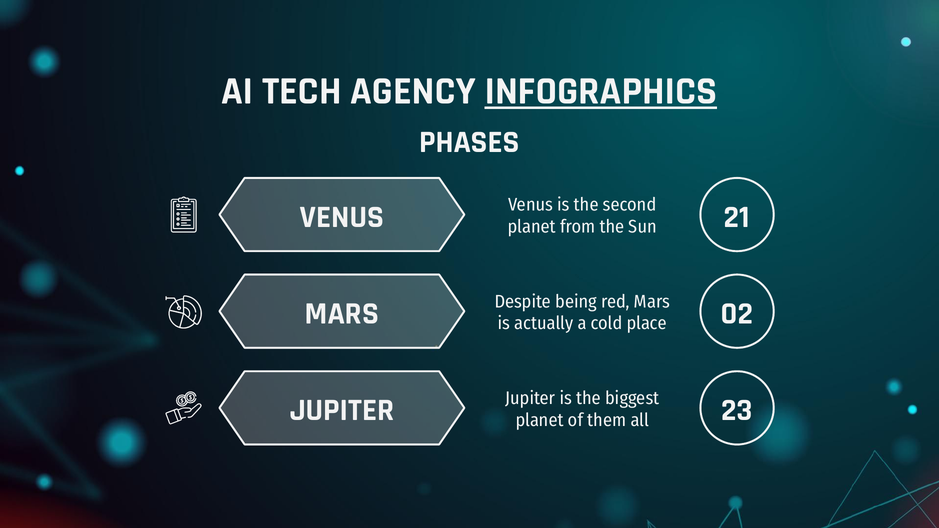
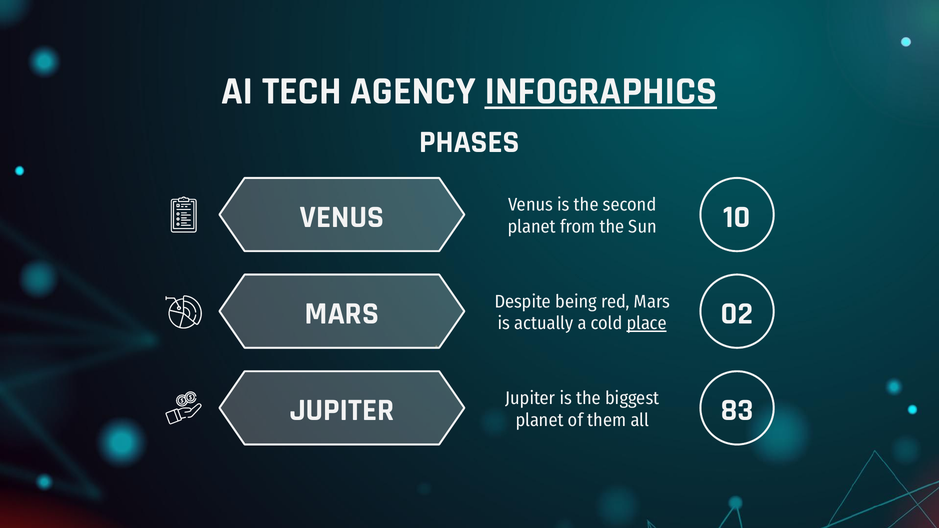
21: 21 -> 10 (737, 217)
place underline: none -> present (647, 324)
23: 23 -> 83 (737, 410)
